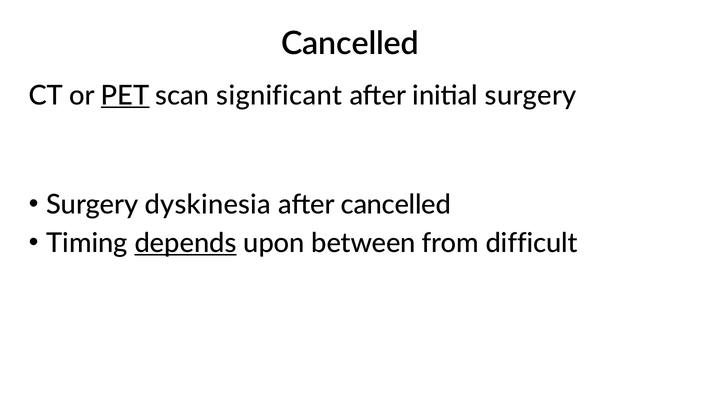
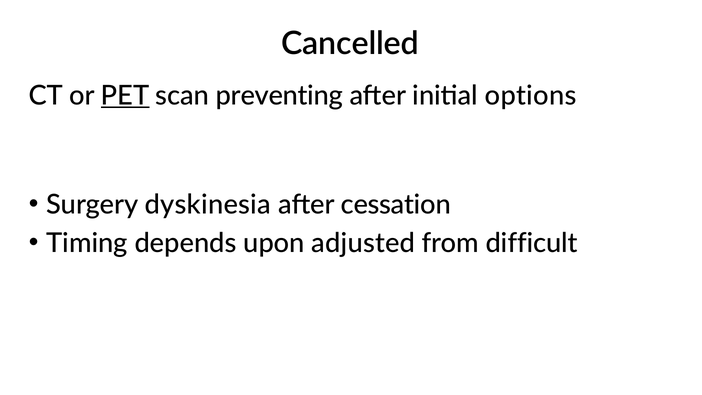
significant: significant -> preventing (279, 96)
initial surgery: surgery -> options (531, 96)
after cancelled: cancelled -> cessation (396, 205)
depends underline: present -> none (186, 243)
between: between -> adjusted (363, 243)
